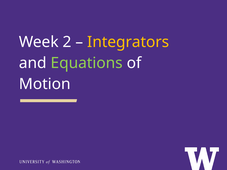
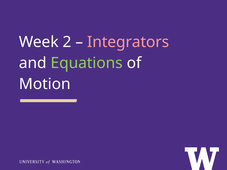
Integrators colour: yellow -> pink (128, 42)
